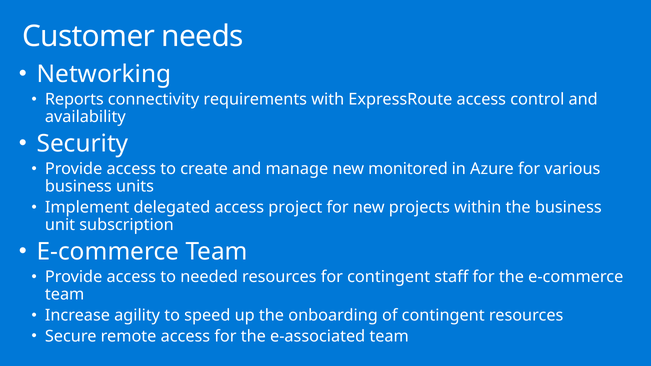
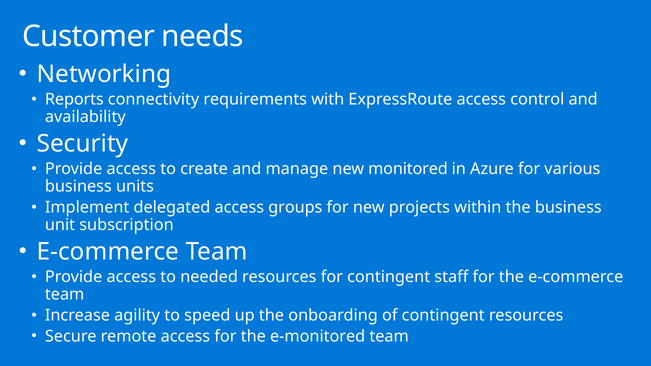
project: project -> groups (295, 207)
e-associated: e-associated -> e-monitored (318, 336)
